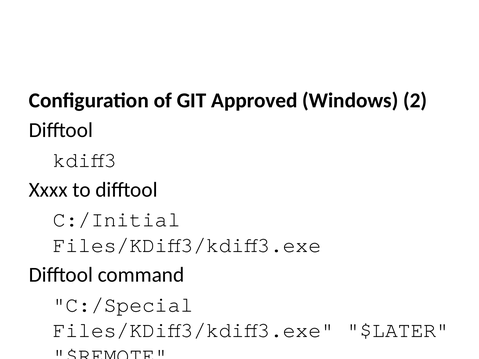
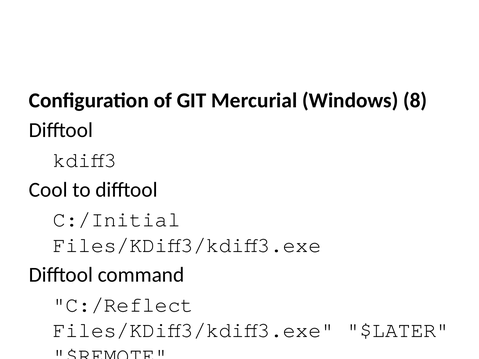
Approved: Approved -> Mercurial (254, 100)
2: 2 -> 8 (415, 100)
Xxxx: Xxxx -> Cool (48, 190)
C:/Special: C:/Special -> C:/Reflect (123, 305)
